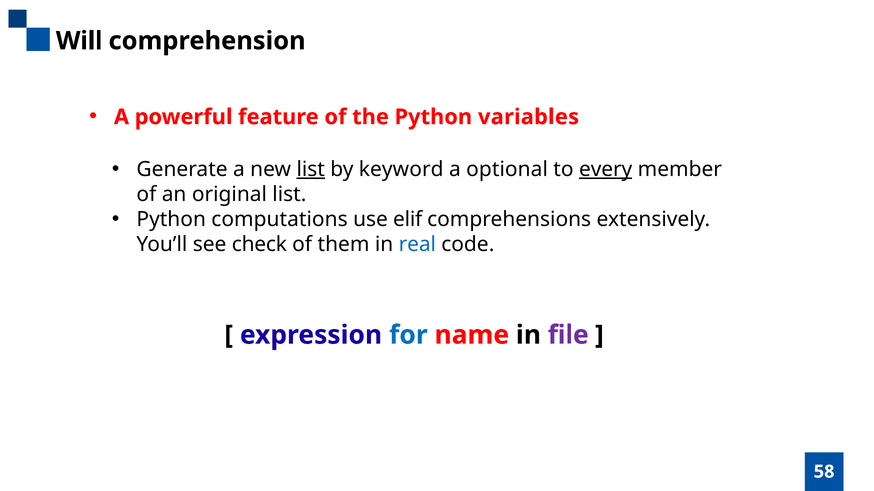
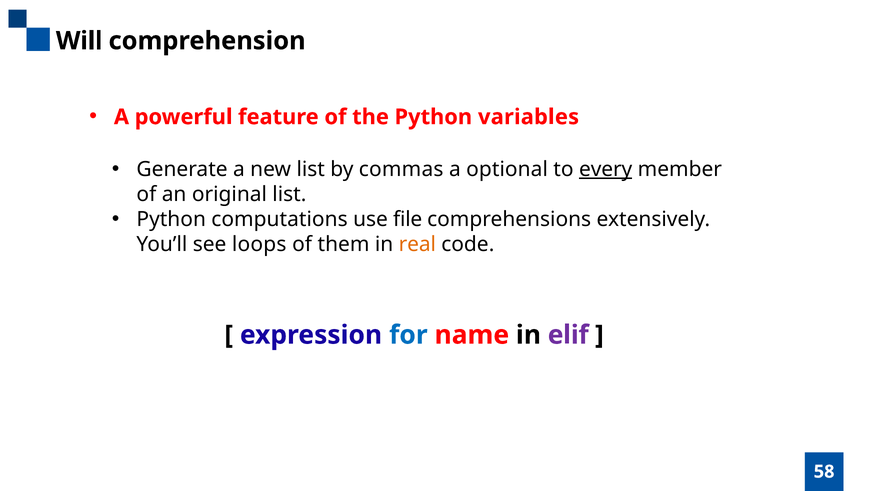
list underline: present -> none (311, 170)
keyword: keyword -> commas (401, 170)
elif: elif -> file (408, 220)
check: check -> loops (259, 245)
real colour: blue -> orange (417, 245)
file: file -> elif (568, 335)
